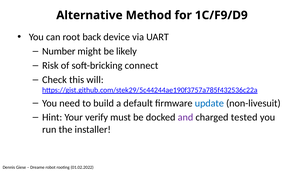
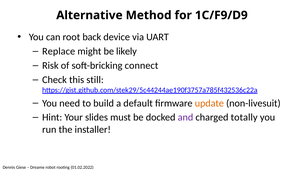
Number: Number -> Replace (59, 51)
will: will -> still (95, 80)
update colour: blue -> orange (209, 103)
verify: verify -> slides (97, 117)
tested: tested -> totally (244, 117)
